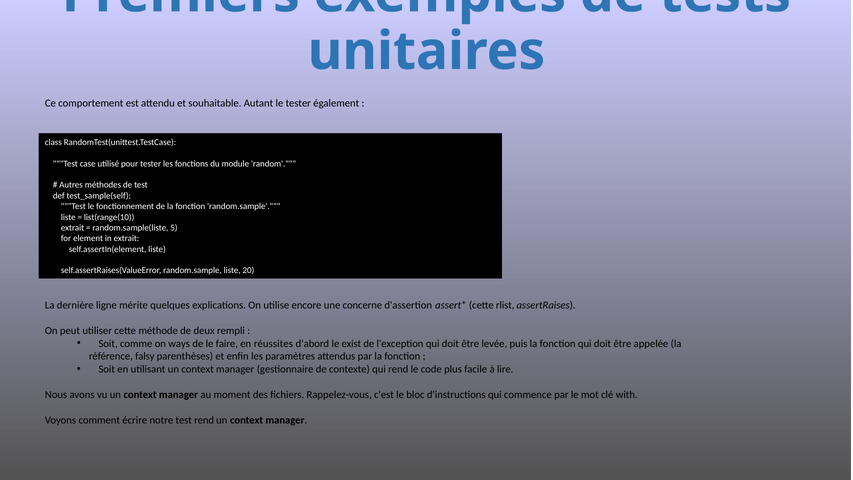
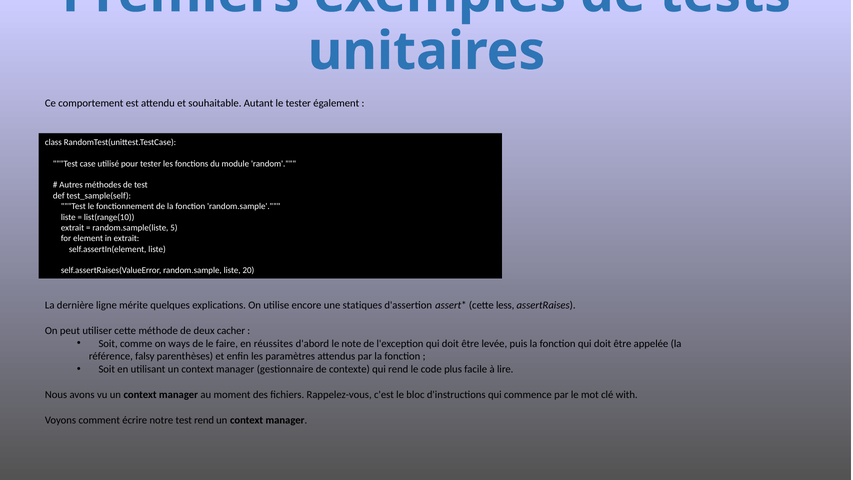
concerne: concerne -> statiques (362, 305)
rlist: rlist -> less (505, 305)
rempli: rempli -> cacher (231, 331)
exist: exist -> note (351, 343)
